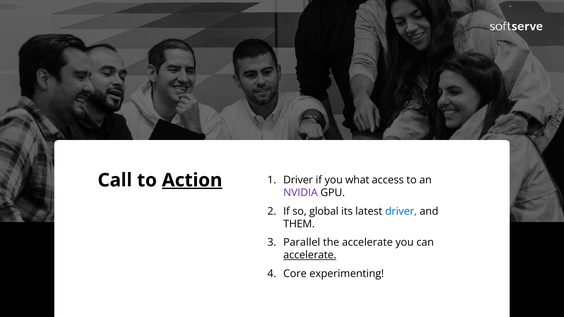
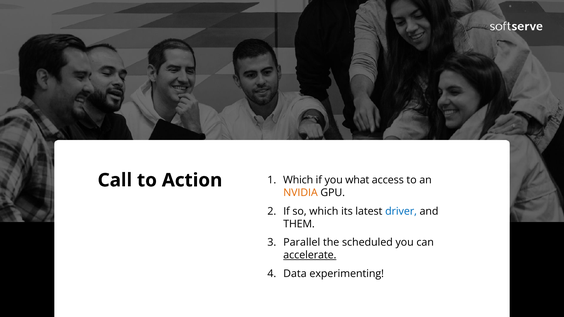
Action underline: present -> none (192, 180)
Driver: Driver -> Which (298, 180)
NVIDIA colour: purple -> orange (300, 193)
so global: global -> which (324, 211)
the accelerate: accelerate -> scheduled (367, 243)
Core: Core -> Data (295, 274)
